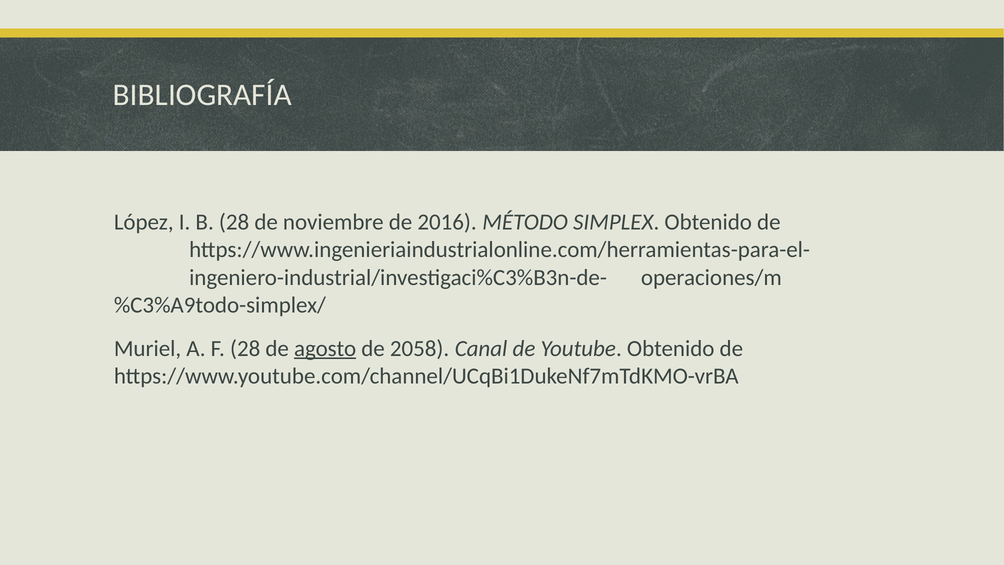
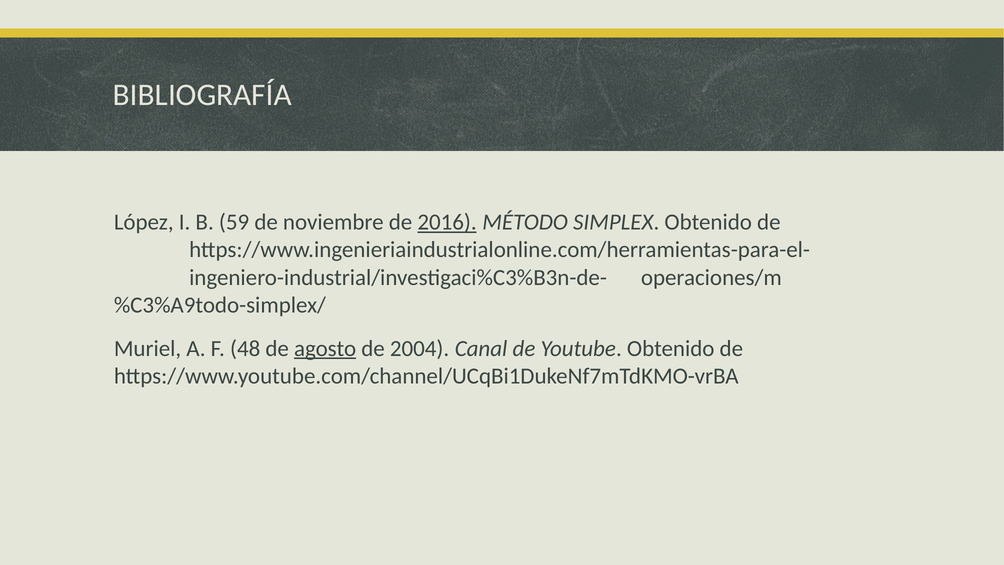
B 28: 28 -> 59 (234, 222)
2016 underline: none -> present (447, 222)
F 28: 28 -> 48 (245, 348)
2058: 2058 -> 2004 (420, 348)
